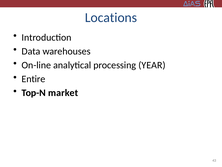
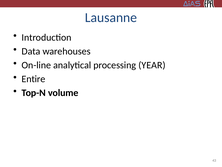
Locations: Locations -> Lausanne (111, 18)
market: market -> volume (63, 93)
